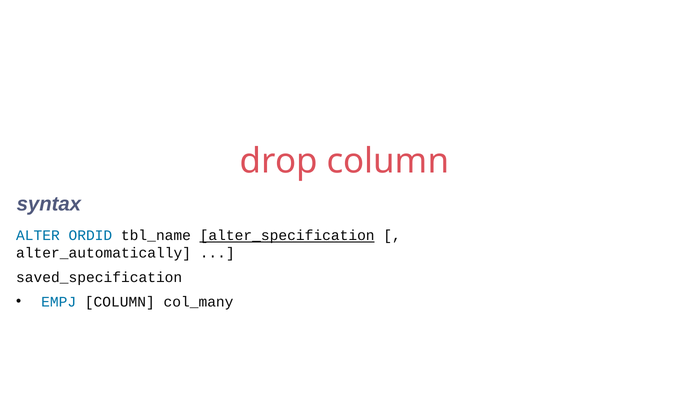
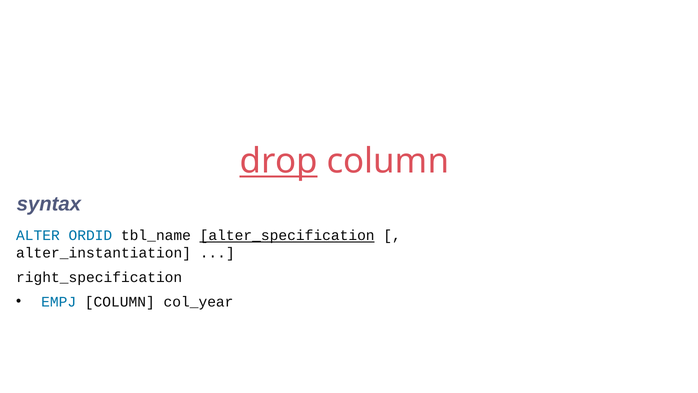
drop underline: none -> present (279, 161)
alter_automatically: alter_automatically -> alter_instantiation (104, 253)
saved_specification: saved_specification -> right_specification (99, 277)
col_many: col_many -> col_year (199, 302)
